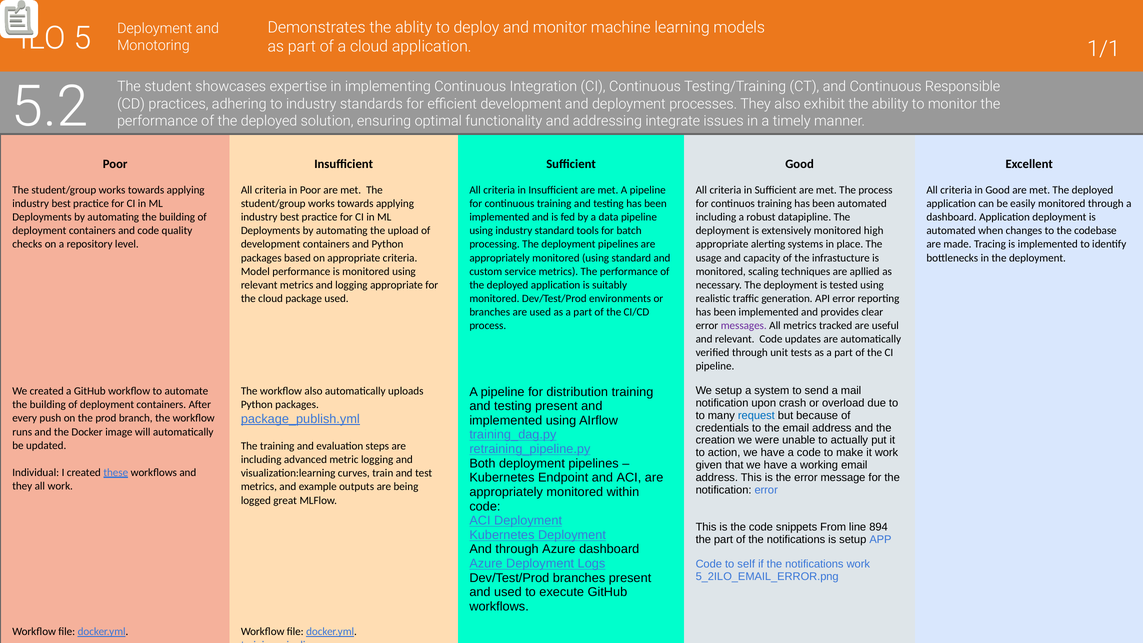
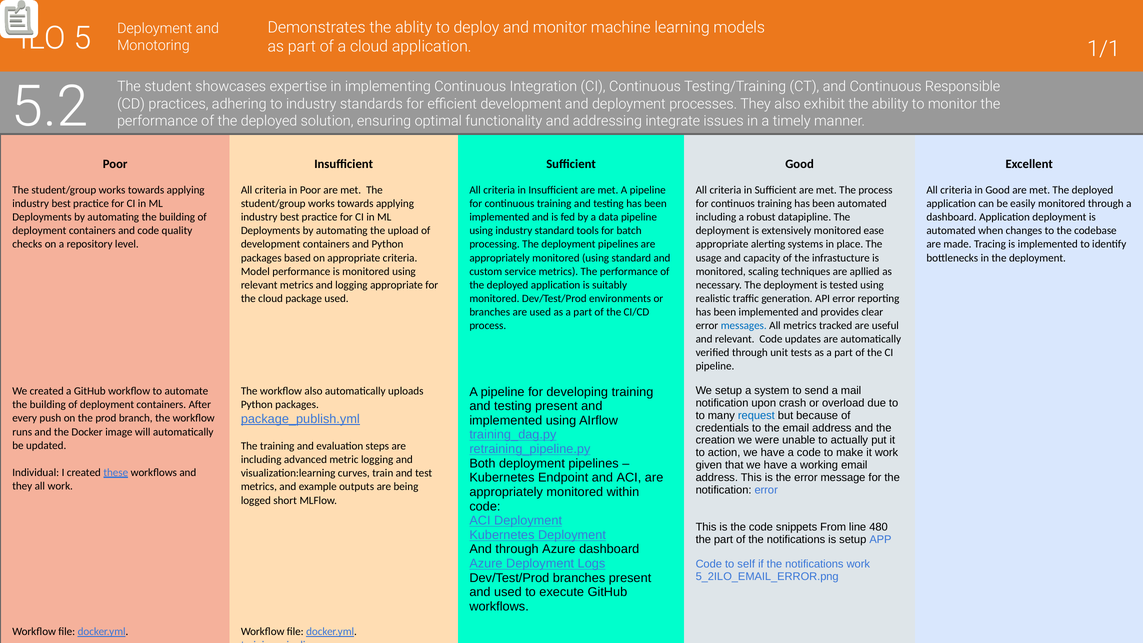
high: high -> ease (874, 231)
messages colour: purple -> blue (744, 326)
distribution: distribution -> developing (577, 392)
logged great: great -> short (285, 500)
894: 894 -> 480 (879, 527)
